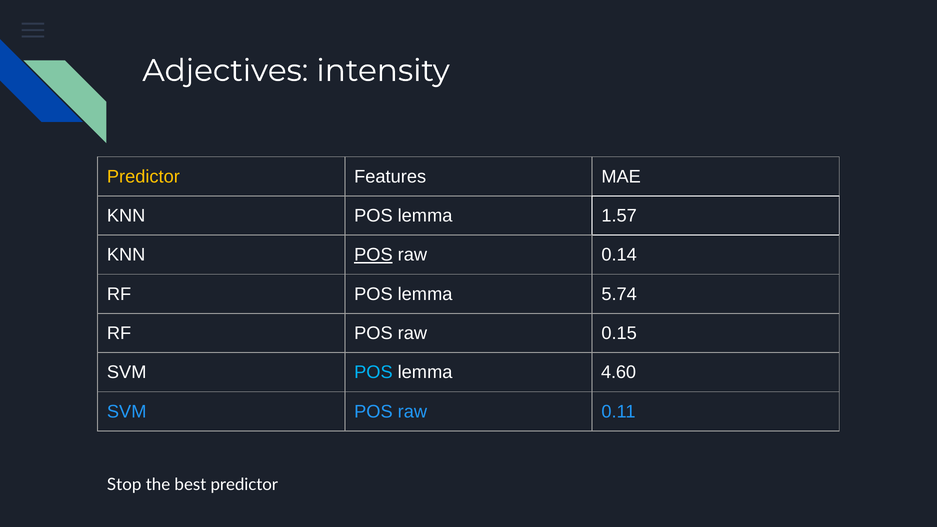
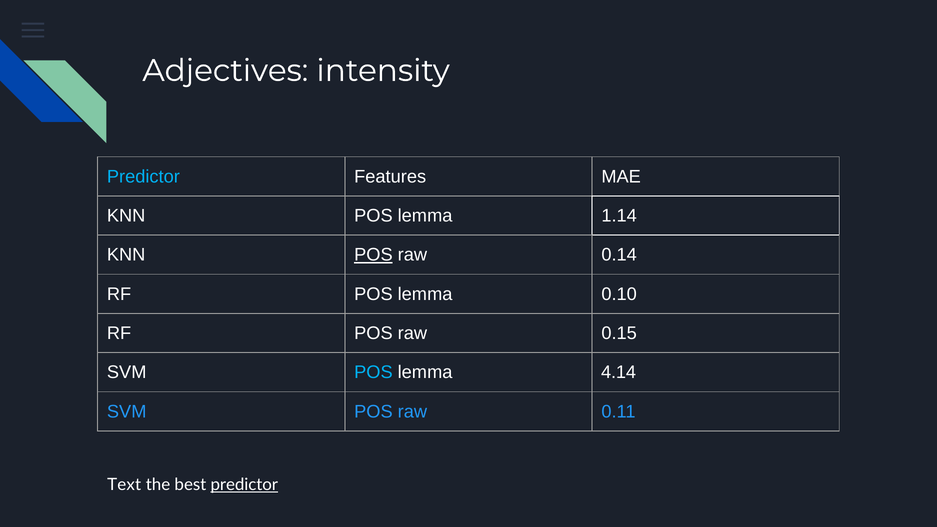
Predictor colour: yellow -> light blue (143, 177)
1.57: 1.57 -> 1.14 (619, 216)
5.74: 5.74 -> 0.10 (619, 294)
4.60: 4.60 -> 4.14 (619, 373)
Stop: Stop -> Text (124, 485)
predictor underline: none -> present (244, 485)
